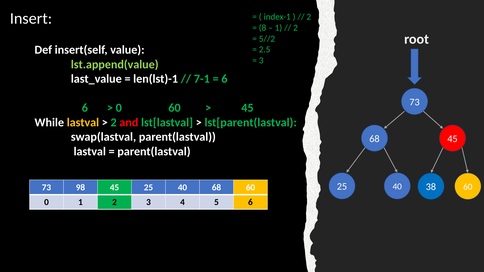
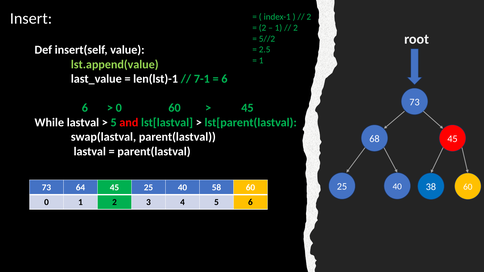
8: 8 -> 2 (263, 28)
3: 3 -> 1 (261, 61)
lastval colour: yellow -> white (83, 123)
2: 2 -> 5 (114, 123)
98: 98 -> 64 (80, 188)
40 68: 68 -> 58 (216, 188)
